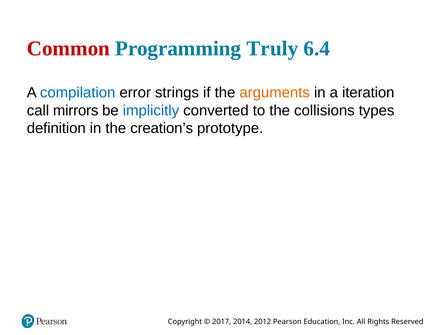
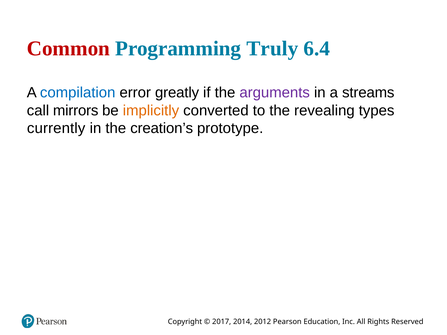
strings: strings -> greatly (177, 93)
arguments colour: orange -> purple (275, 93)
iteration: iteration -> streams (368, 93)
implicitly colour: blue -> orange (151, 111)
collisions: collisions -> revealing (324, 111)
definition: definition -> currently (56, 128)
